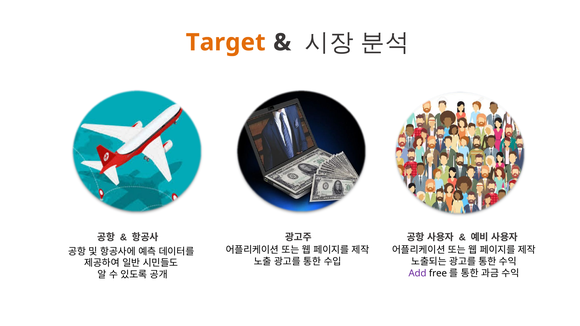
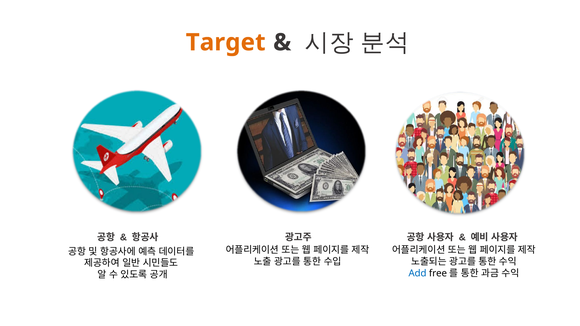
Add colour: purple -> blue (418, 273)
